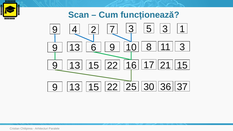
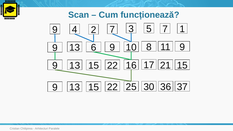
5 3: 3 -> 7 (165, 29)
8 3: 3 -> 9 (182, 47)
